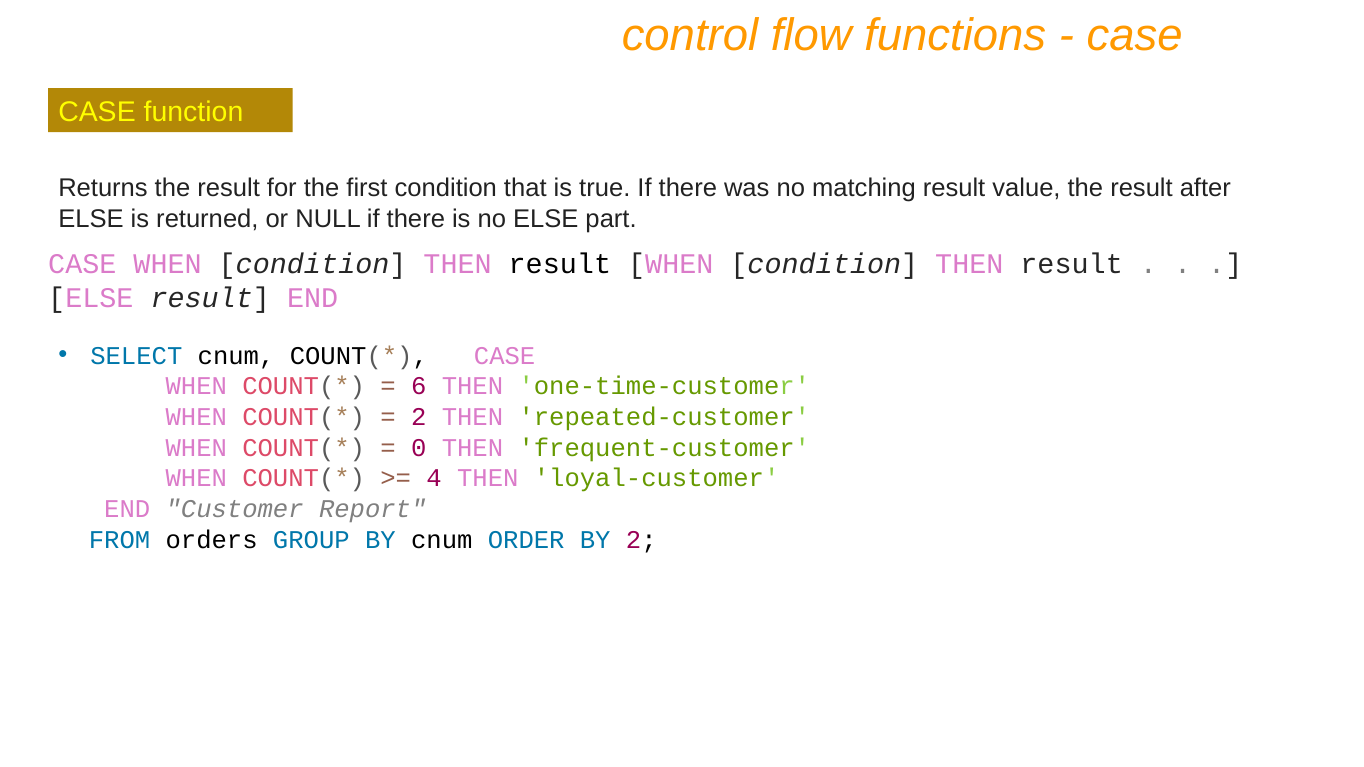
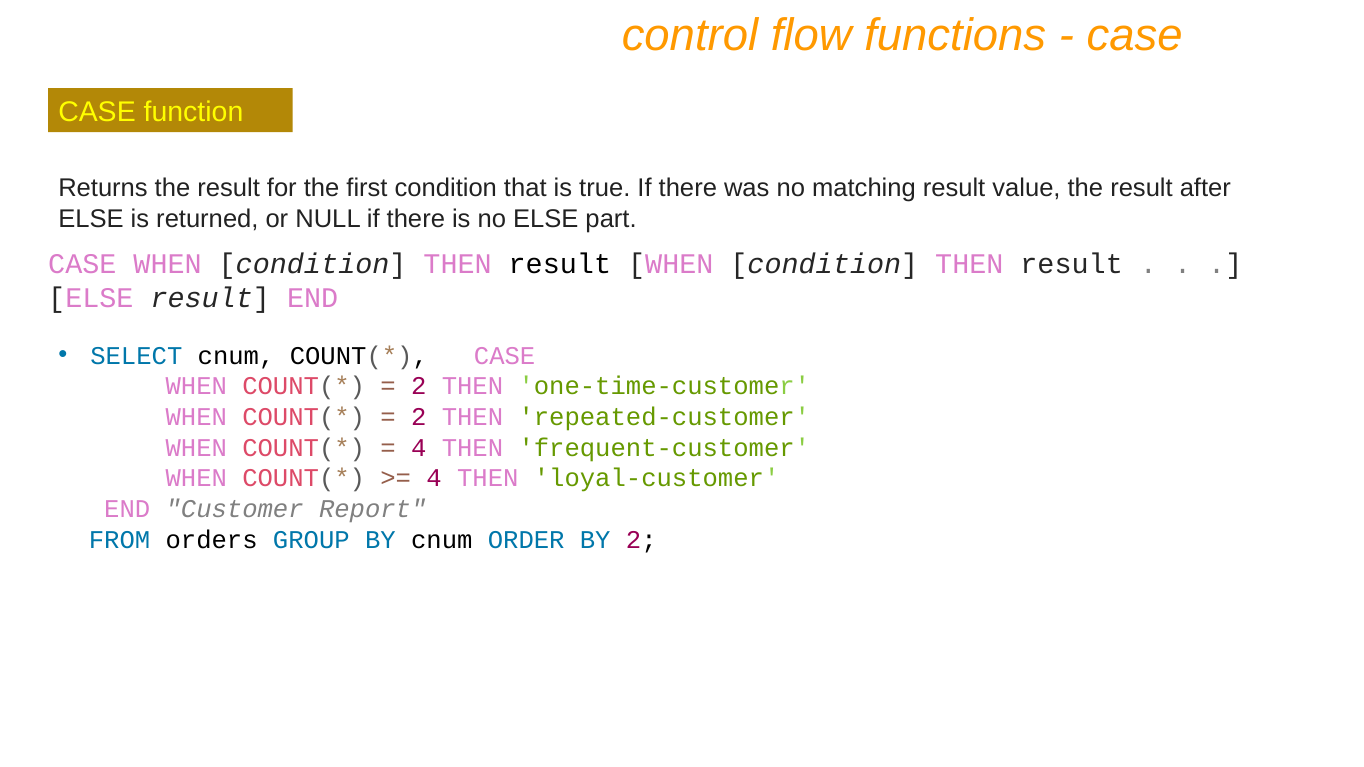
6: 6 -> 2 (419, 386)
0: 0 -> 4 (419, 448)
